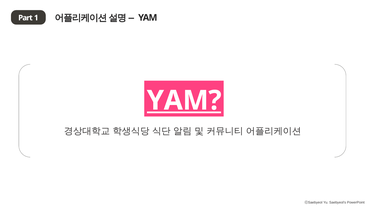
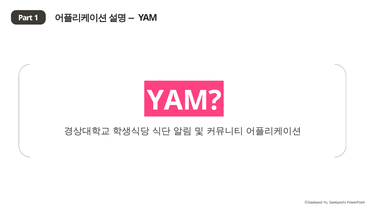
YAM underline: present -> none (184, 101)
